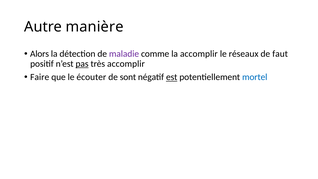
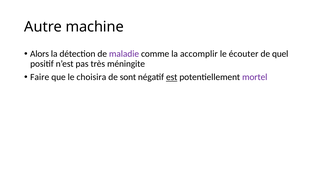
manière: manière -> machine (95, 27)
réseaux: réseaux -> écouter (244, 54)
faut: faut -> quel (280, 54)
pas underline: present -> none (82, 64)
très accomplir: accomplir -> méningite (126, 64)
écouter: écouter -> choisira (91, 77)
mortel colour: blue -> purple (255, 77)
